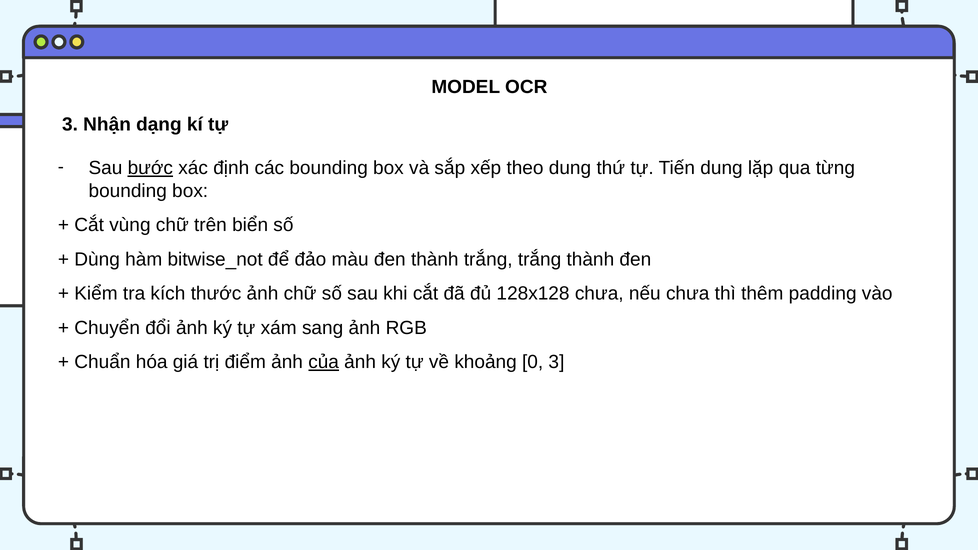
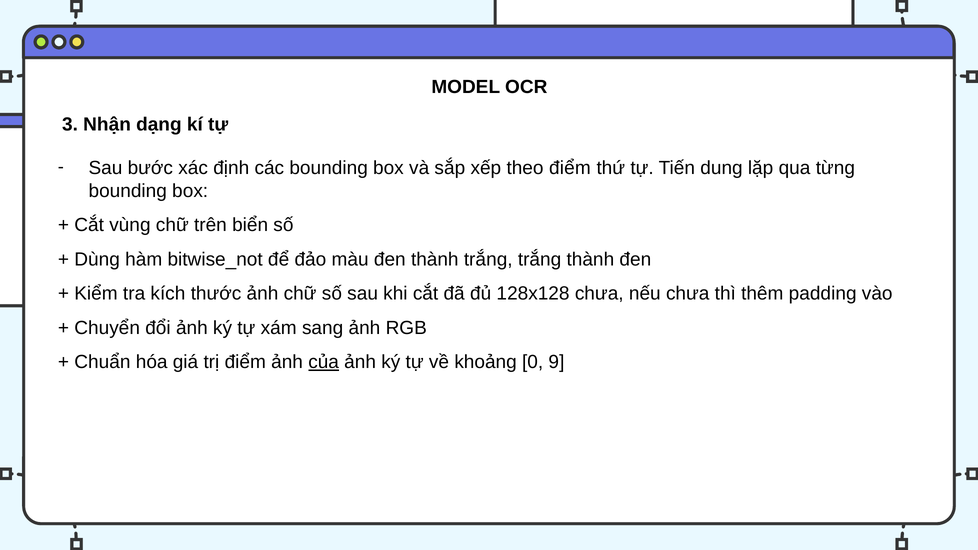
bước underline: present -> none (150, 168)
theo dung: dung -> điểm (570, 168)
0 3: 3 -> 9 (556, 362)
